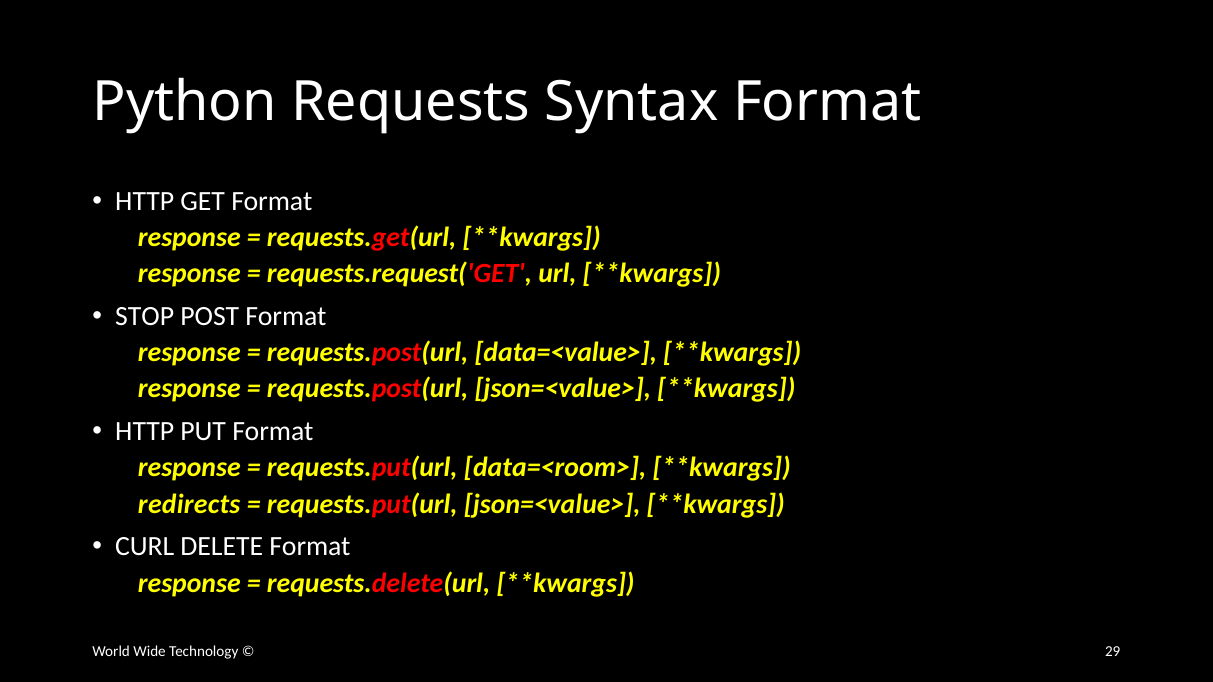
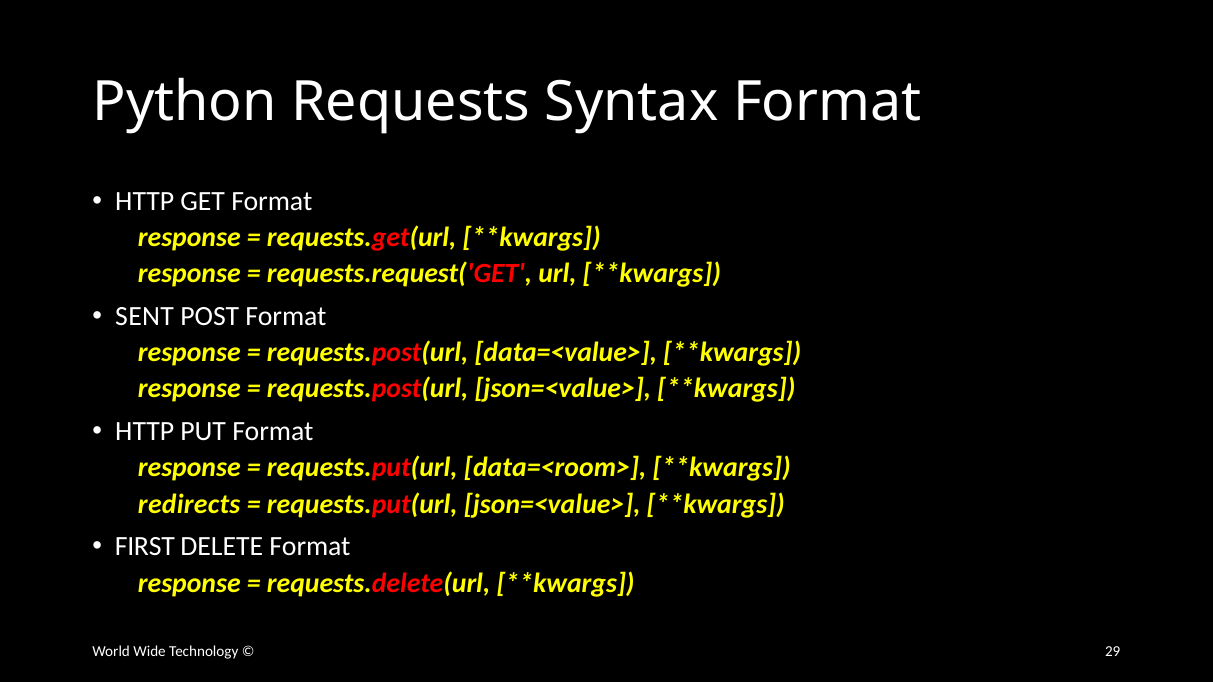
STOP: STOP -> SENT (145, 316)
CURL: CURL -> FIRST (145, 547)
